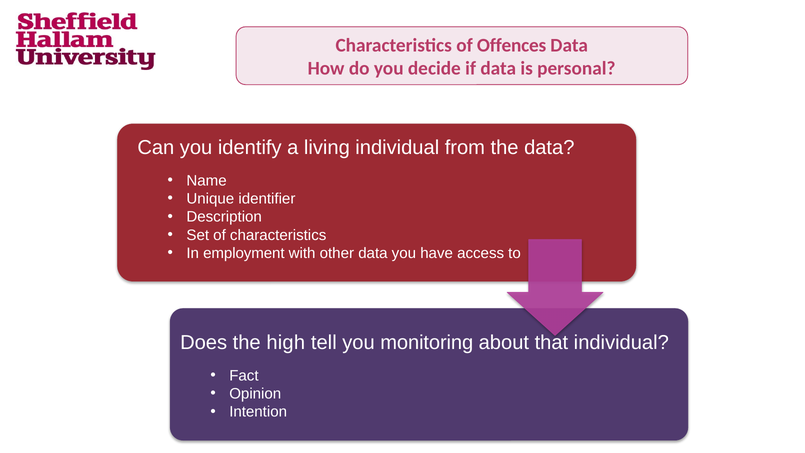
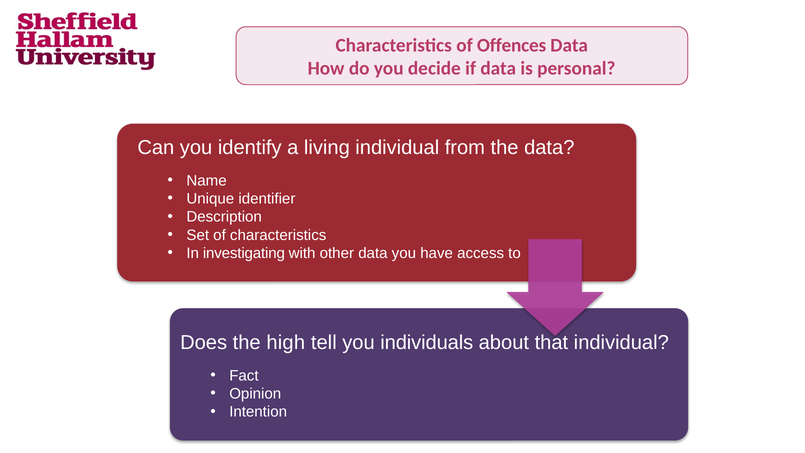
employment: employment -> investigating (244, 253)
monitoring: monitoring -> individuals (427, 343)
